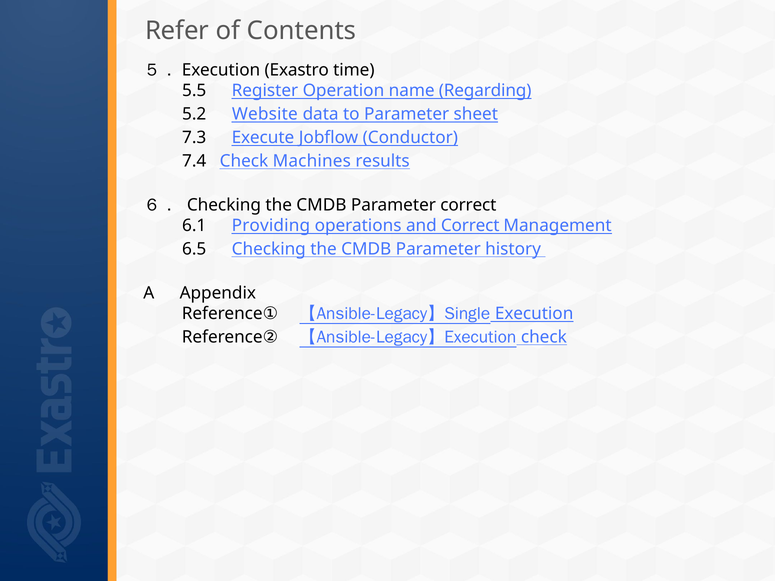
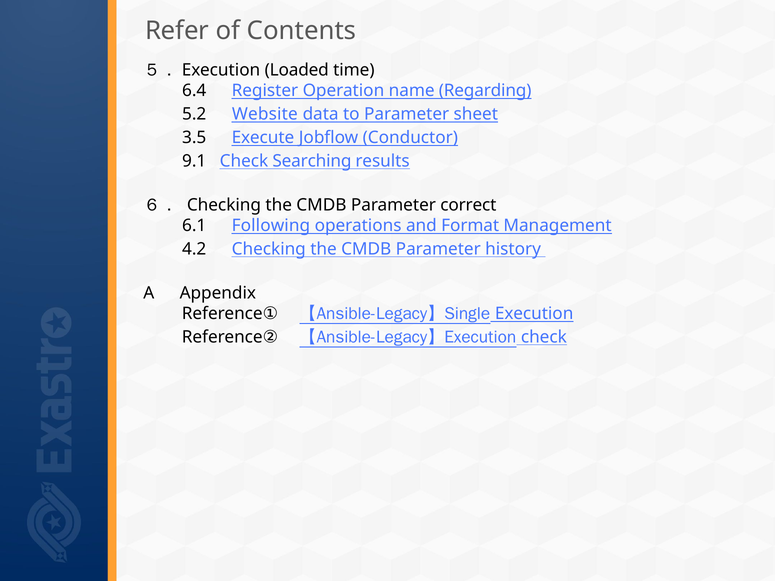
Exastro: Exastro -> Loaded (297, 70)
5.5: 5.5 -> 6.4 (194, 91)
7.3: 7.3 -> 3.5 (194, 138)
7.4: 7.4 -> 9.1 (194, 161)
Machines: Machines -> Searching (312, 161)
Providing: Providing -> Following (271, 226)
and Correct: Correct -> Format (470, 226)
6.5: 6.5 -> 4.2 (194, 249)
